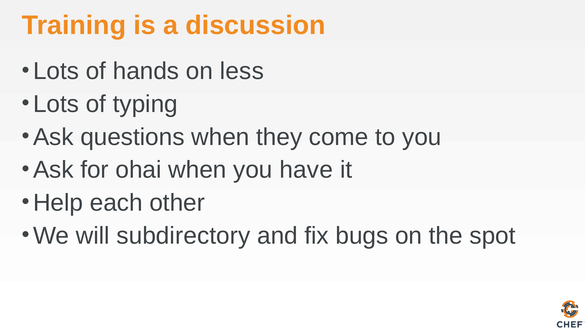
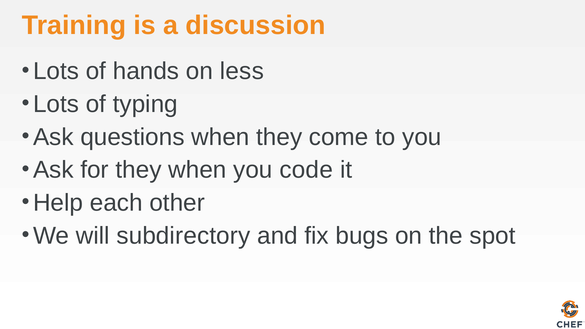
for ohai: ohai -> they (139, 170)
have: have -> code (306, 170)
